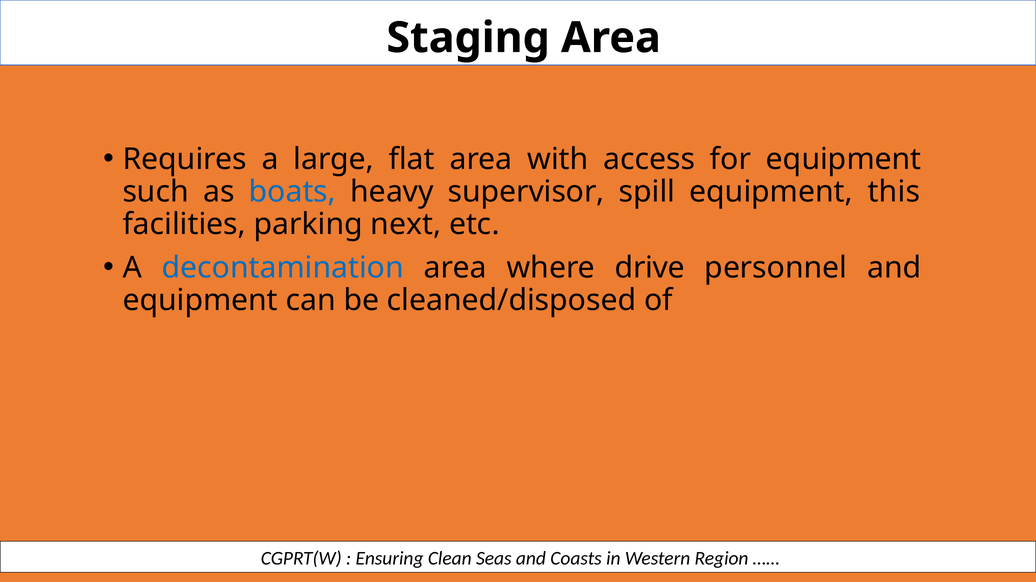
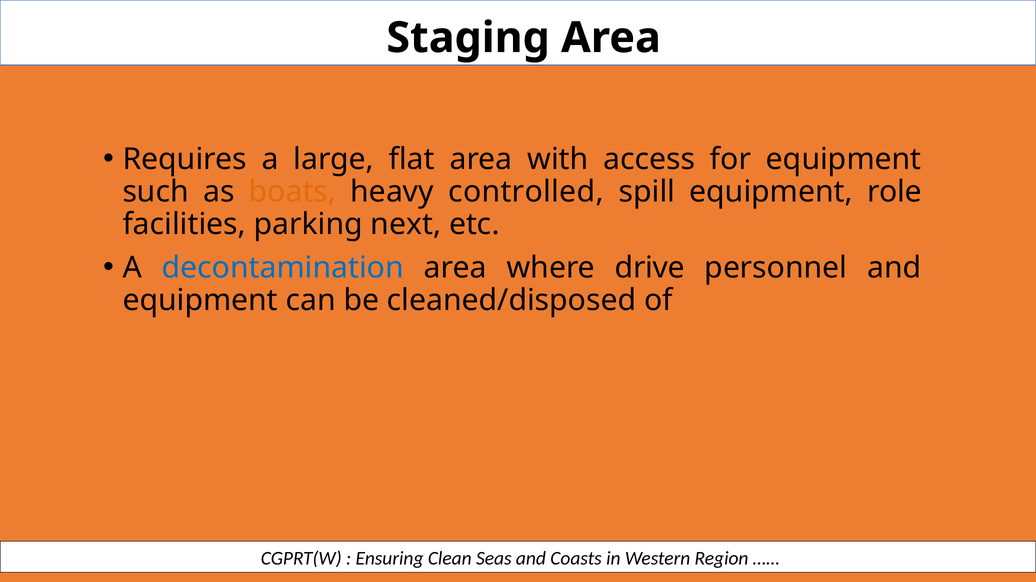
boats colour: blue -> orange (292, 192)
supervisor: supervisor -> controlled (526, 192)
this: this -> role (894, 192)
